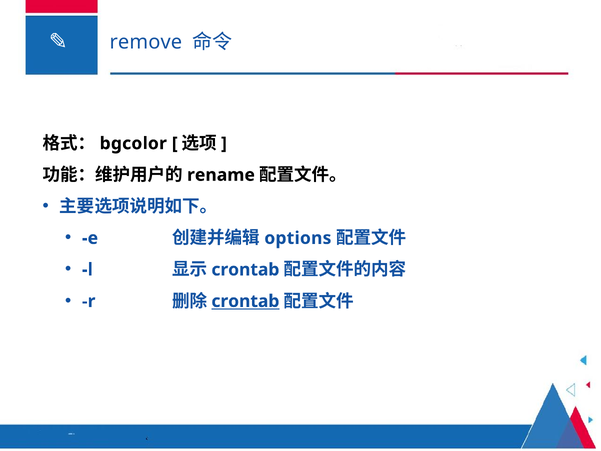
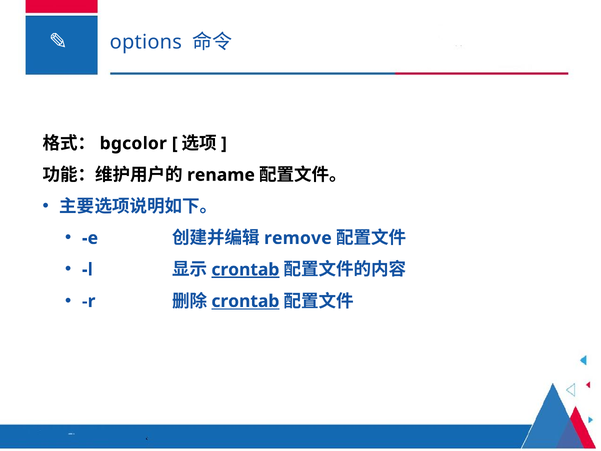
remove: remove -> options (146, 42)
options: options -> remove (298, 238)
crontab underline: none -> present (245, 270)
